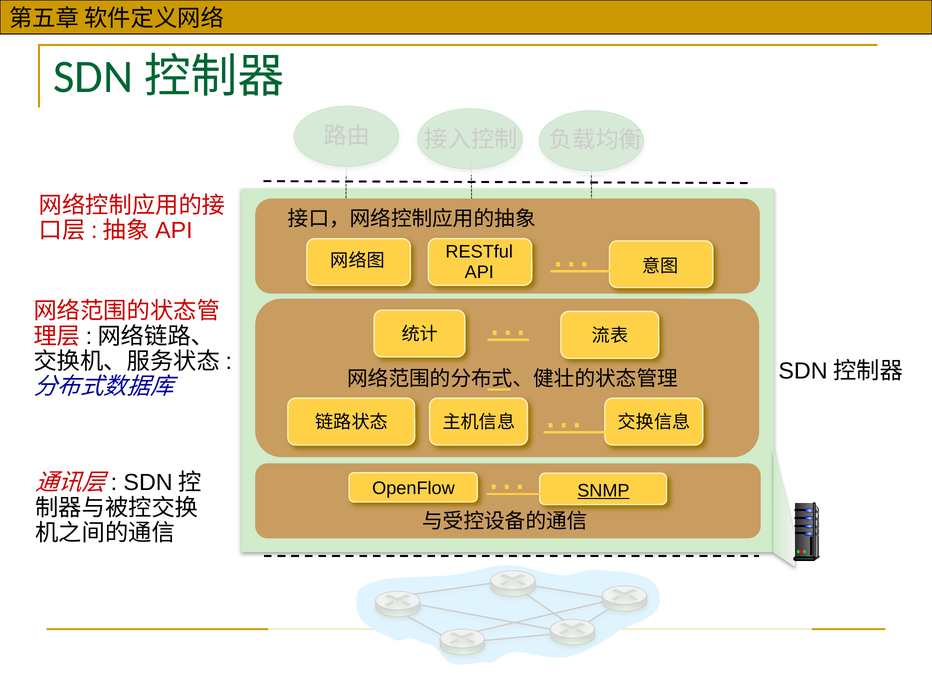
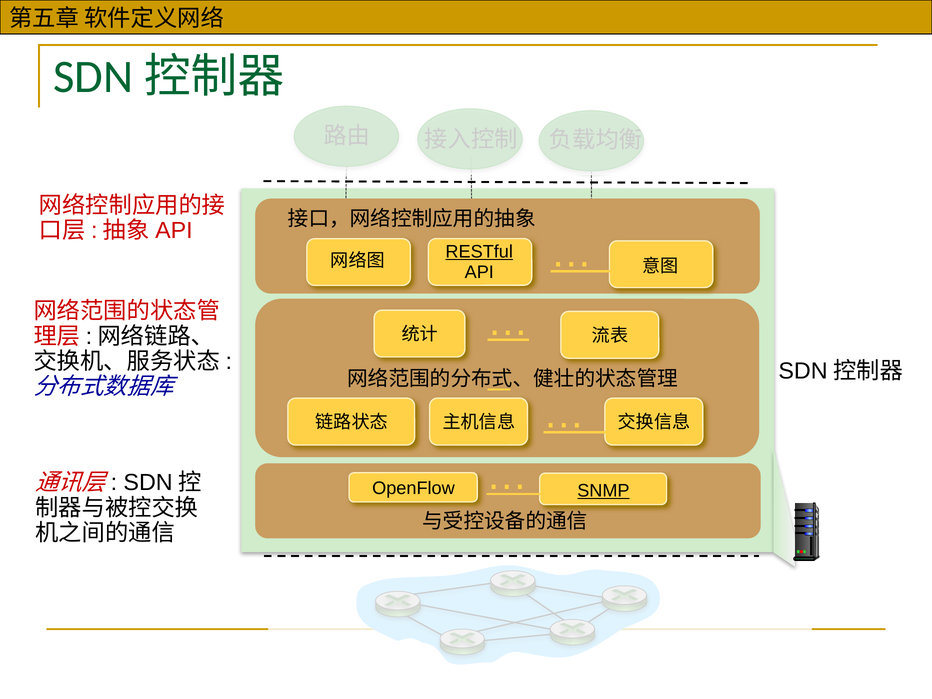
RESTful underline: none -> present (479, 252)
